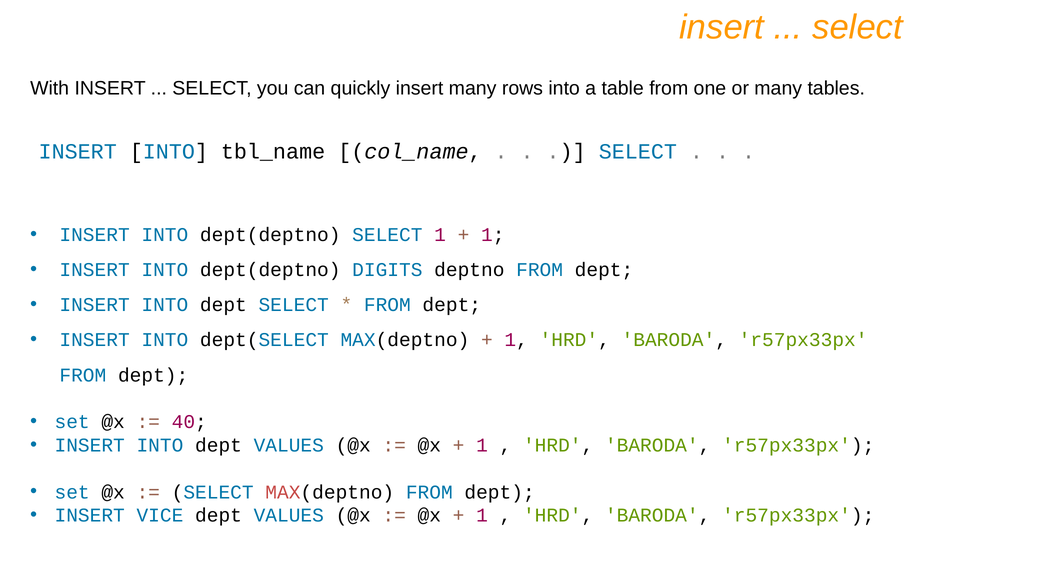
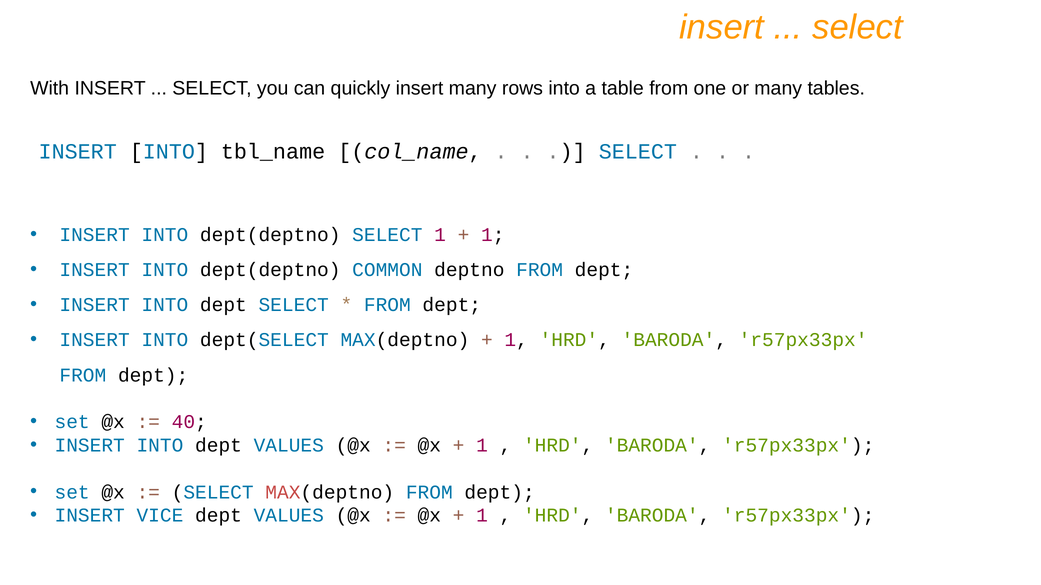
DIGITS: DIGITS -> COMMON (387, 270)
